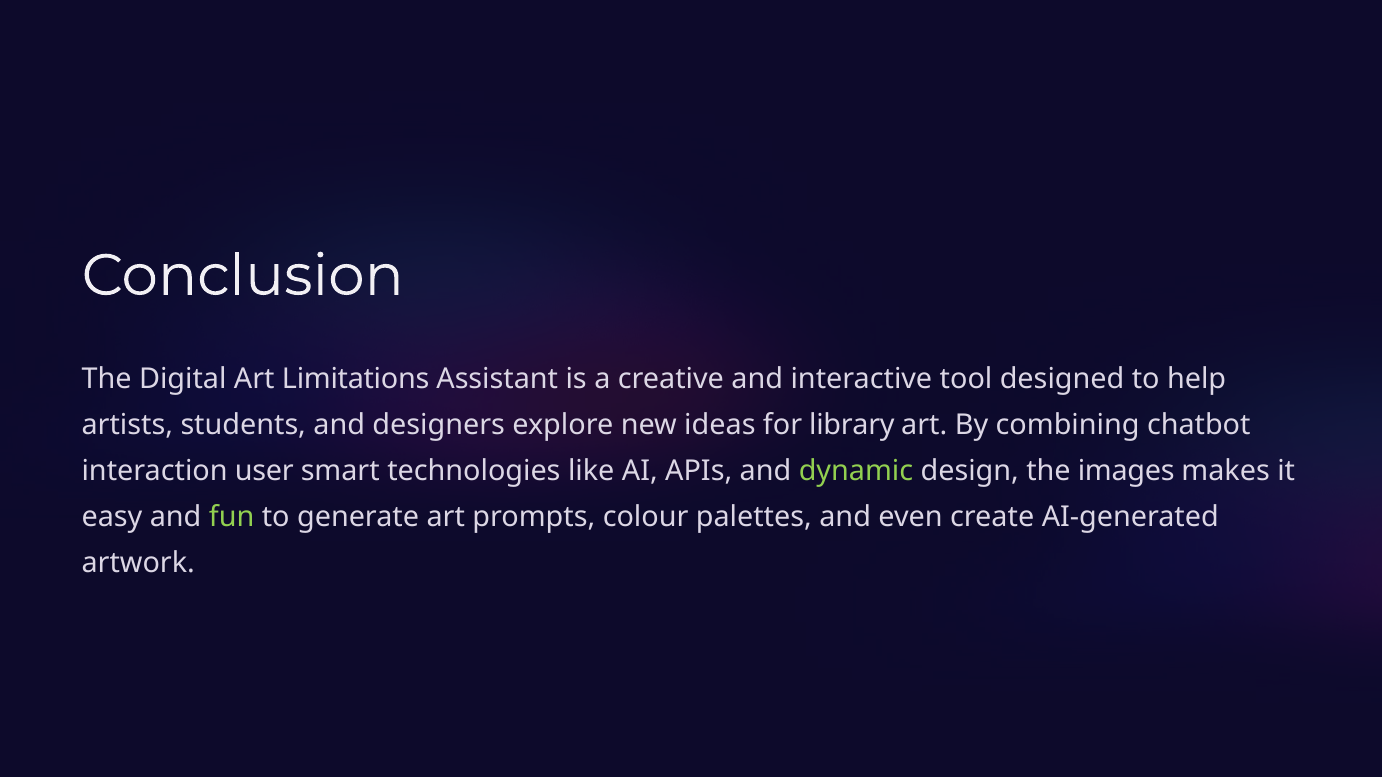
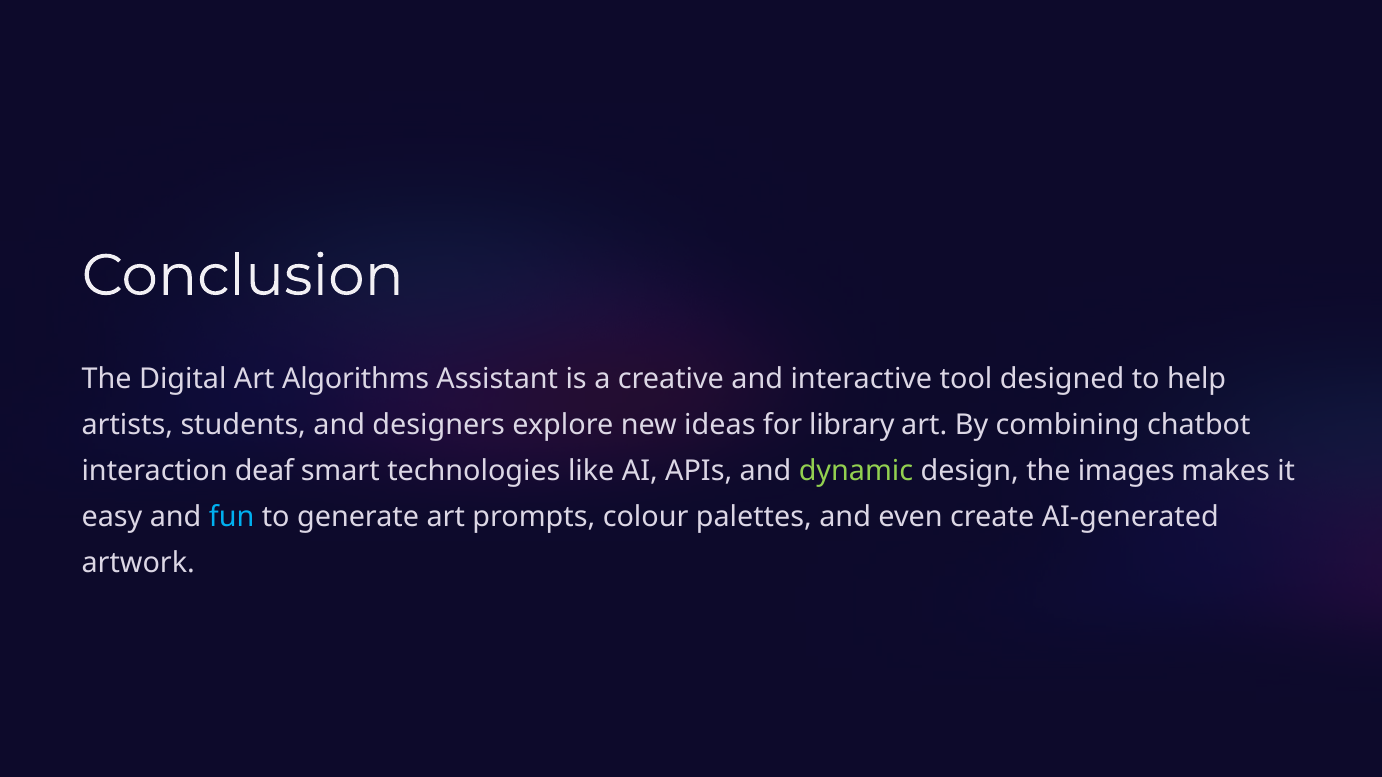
Limitations: Limitations -> Algorithms (356, 379)
user: user -> deaf (264, 471)
fun colour: light green -> light blue (232, 518)
